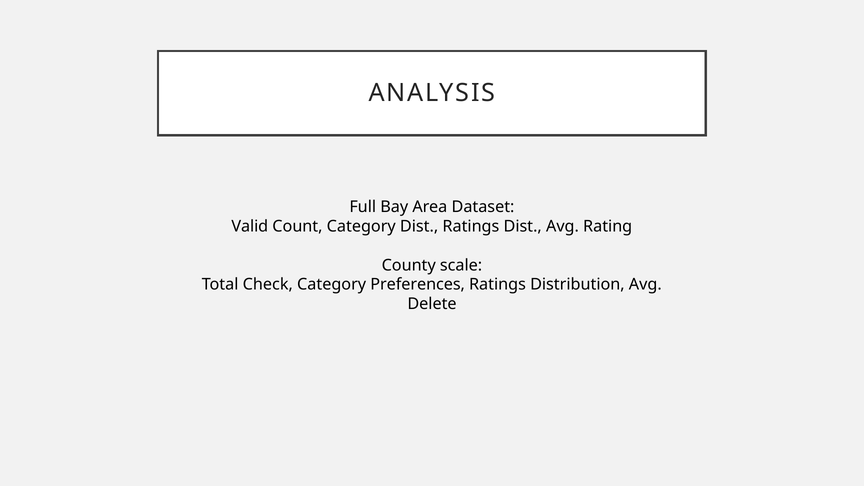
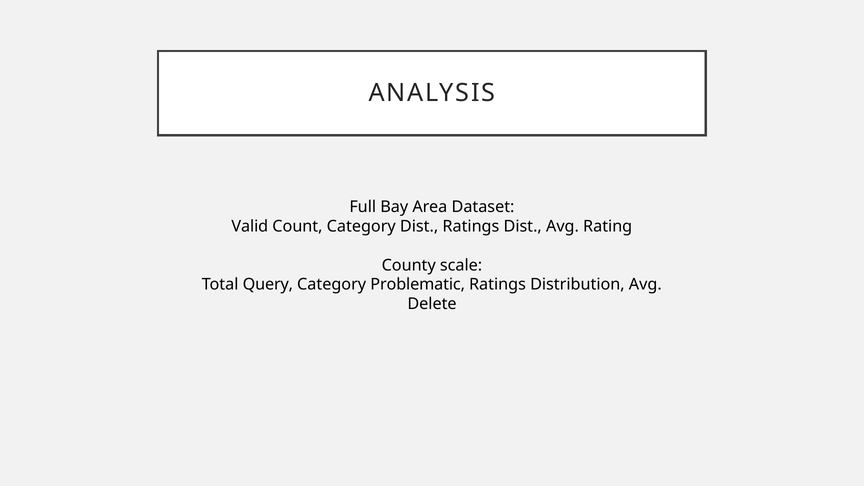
Check: Check -> Query (268, 285)
Preferences: Preferences -> Problematic (418, 285)
